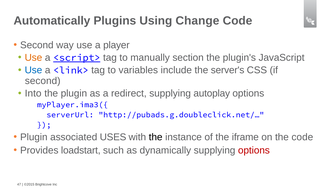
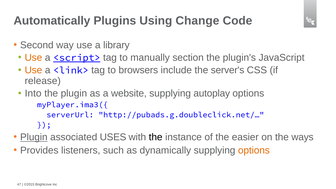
player: player -> library (116, 45)
Use colour: blue -> orange (33, 70)
variables: variables -> browsers (138, 70)
second: second -> release (43, 81)
redirect: redirect -> website (129, 93)
Plugin underline: none -> present (34, 137)
iframe: iframe -> easier (245, 137)
the code: code -> ways (302, 137)
loadstart: loadstart -> listeners (81, 151)
options colour: red -> orange (254, 151)
